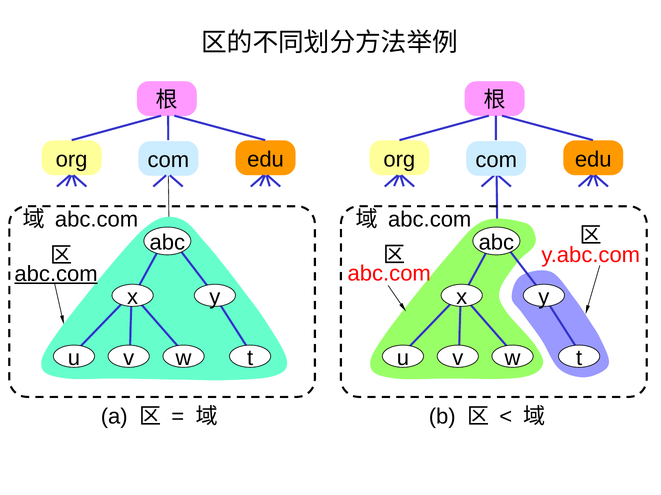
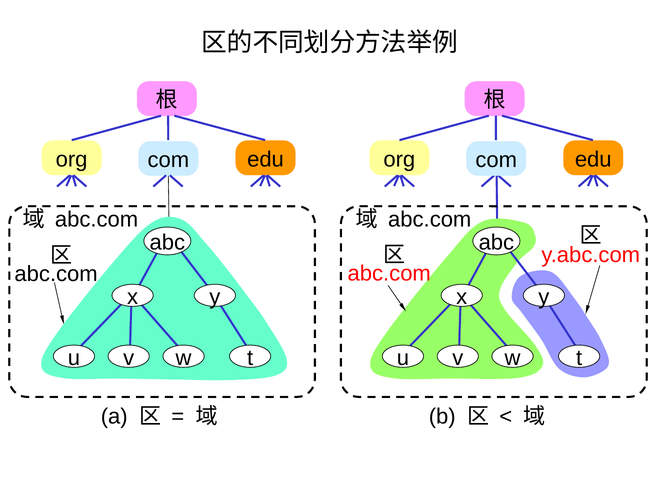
abc.com underline: present -> none (56, 274)
